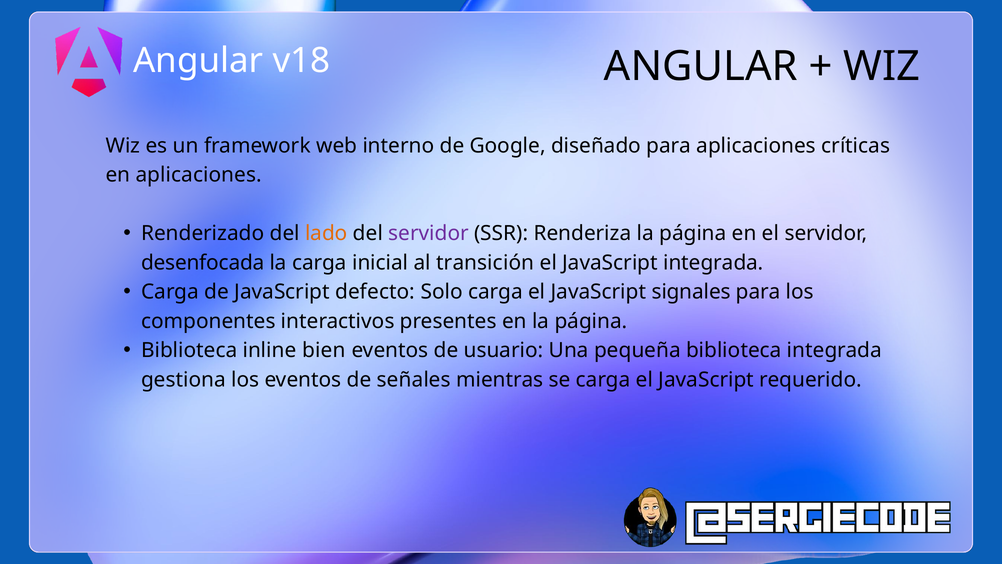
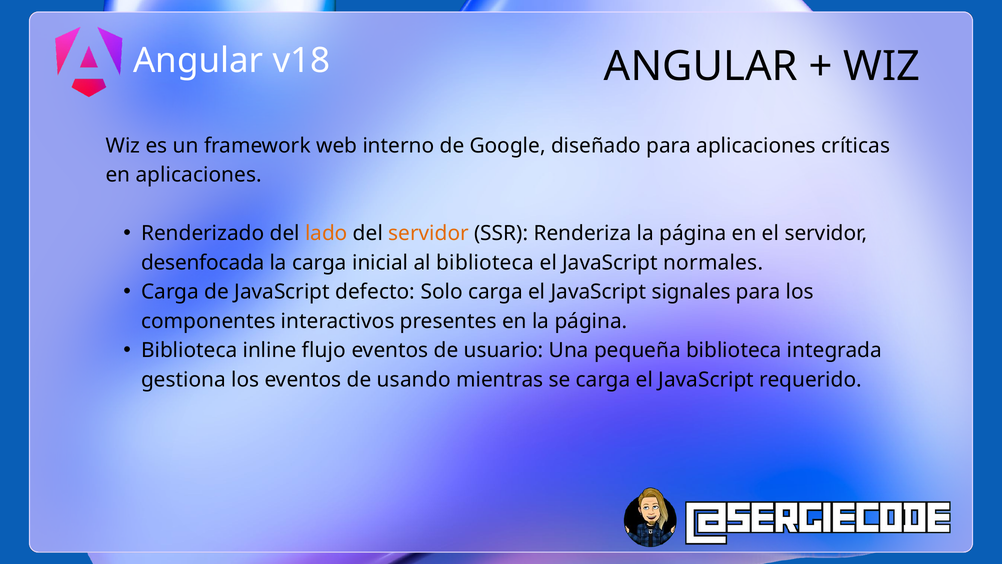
servidor colour: purple -> orange (429, 233)
al transición: transición -> biblioteca (485, 263)
JavaScript integrada: integrada -> normales (713, 263)
bien: bien -> flujo (324, 350)
señales: señales -> usando (414, 380)
